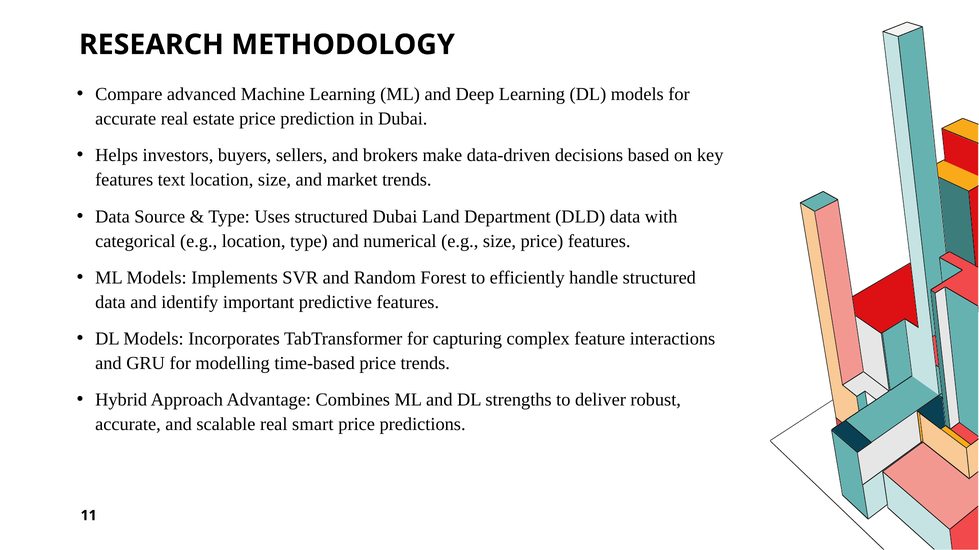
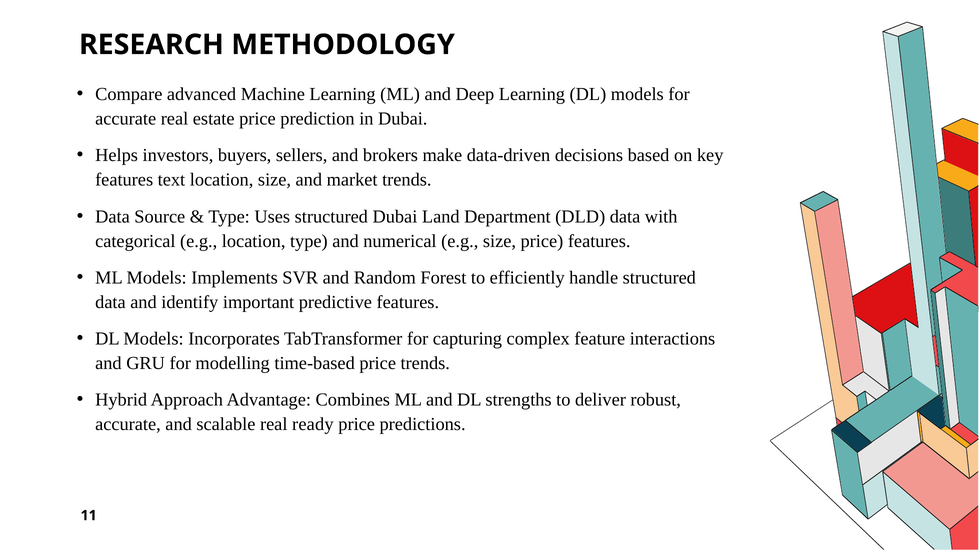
smart: smart -> ready (313, 425)
